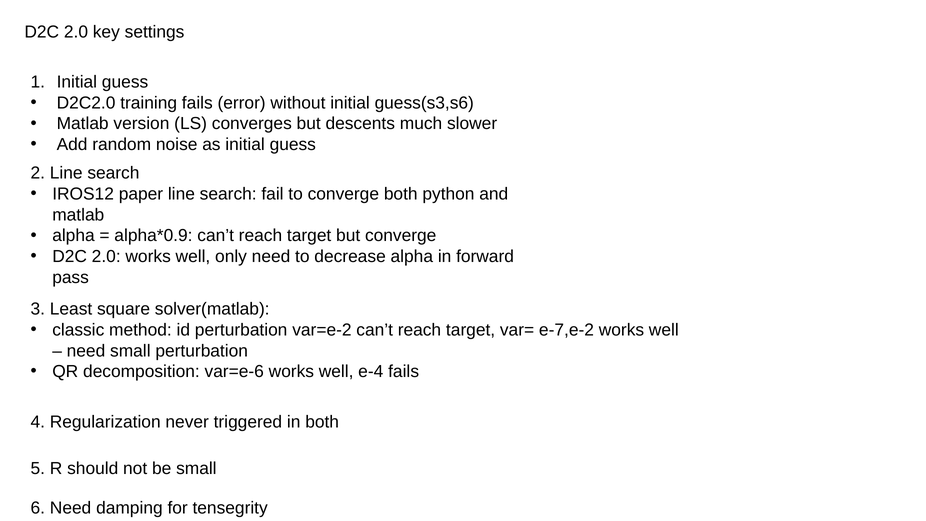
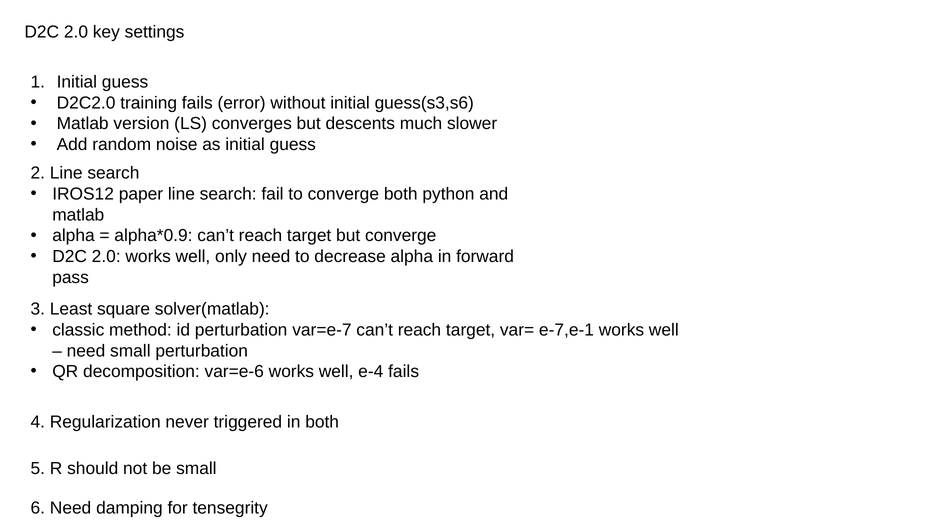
var=e-2: var=e-2 -> var=e-7 (322, 330)
e-7,e-2: e-7,e-2 -> e-7,e-1 (566, 330)
